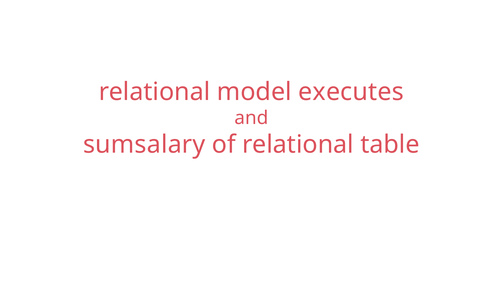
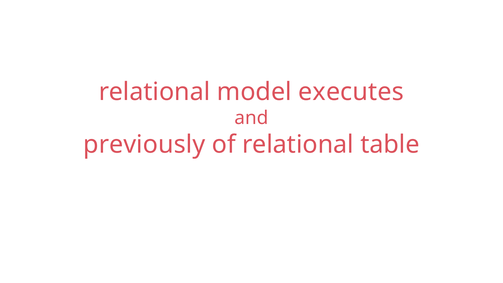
sumsalary: sumsalary -> previously (144, 145)
